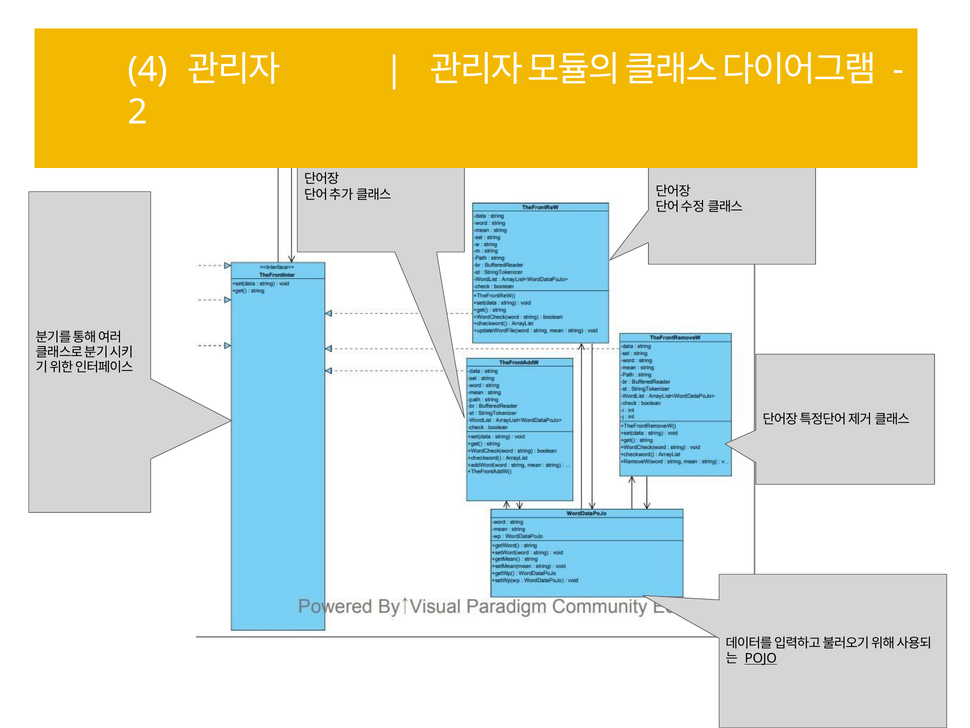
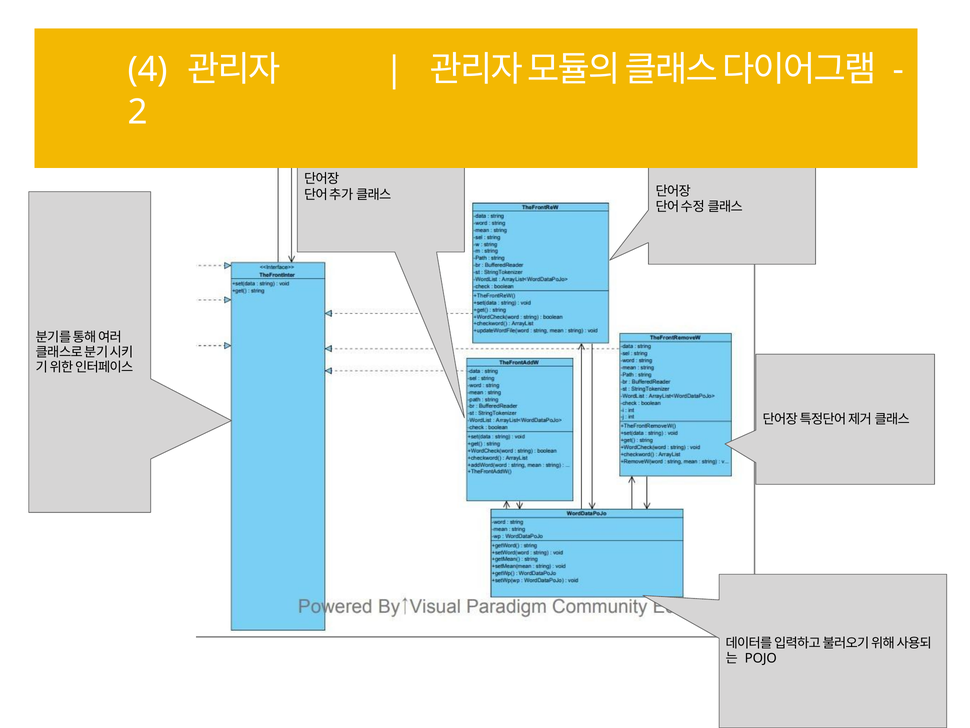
POJO underline: present -> none (761, 658)
